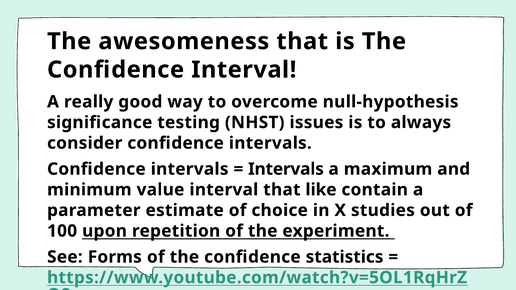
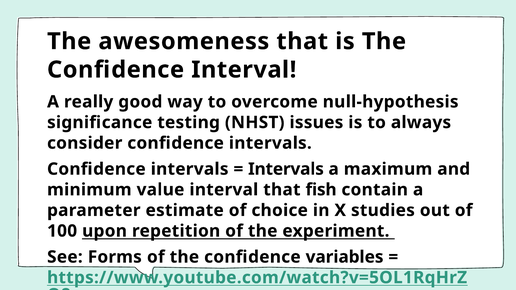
like: like -> fish (321, 190)
statistics: statistics -> variables (345, 257)
